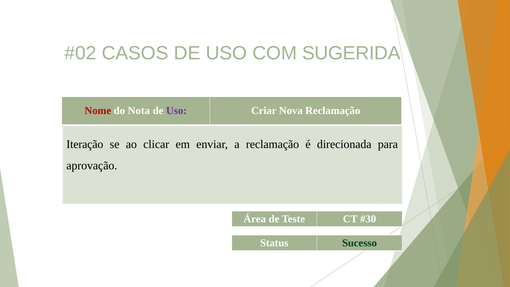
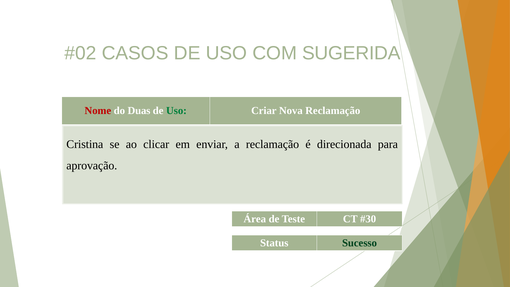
Nota: Nota -> Duas (139, 111)
Uso colour: purple -> green (176, 111)
Iteração: Iteração -> Cristina (85, 144)
